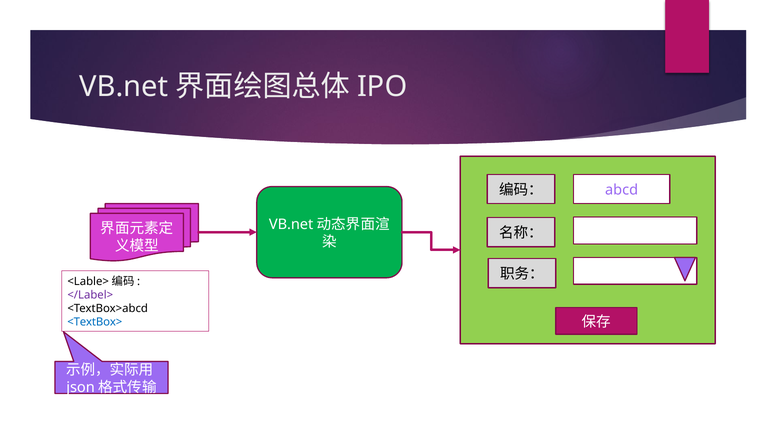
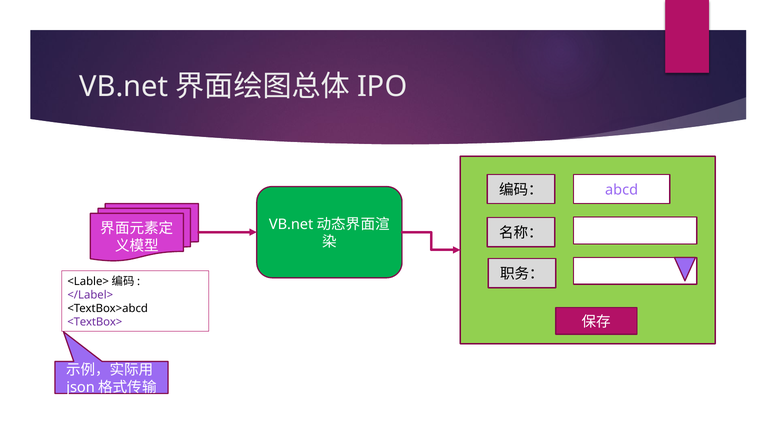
<TextBox> colour: blue -> purple (95, 322)
